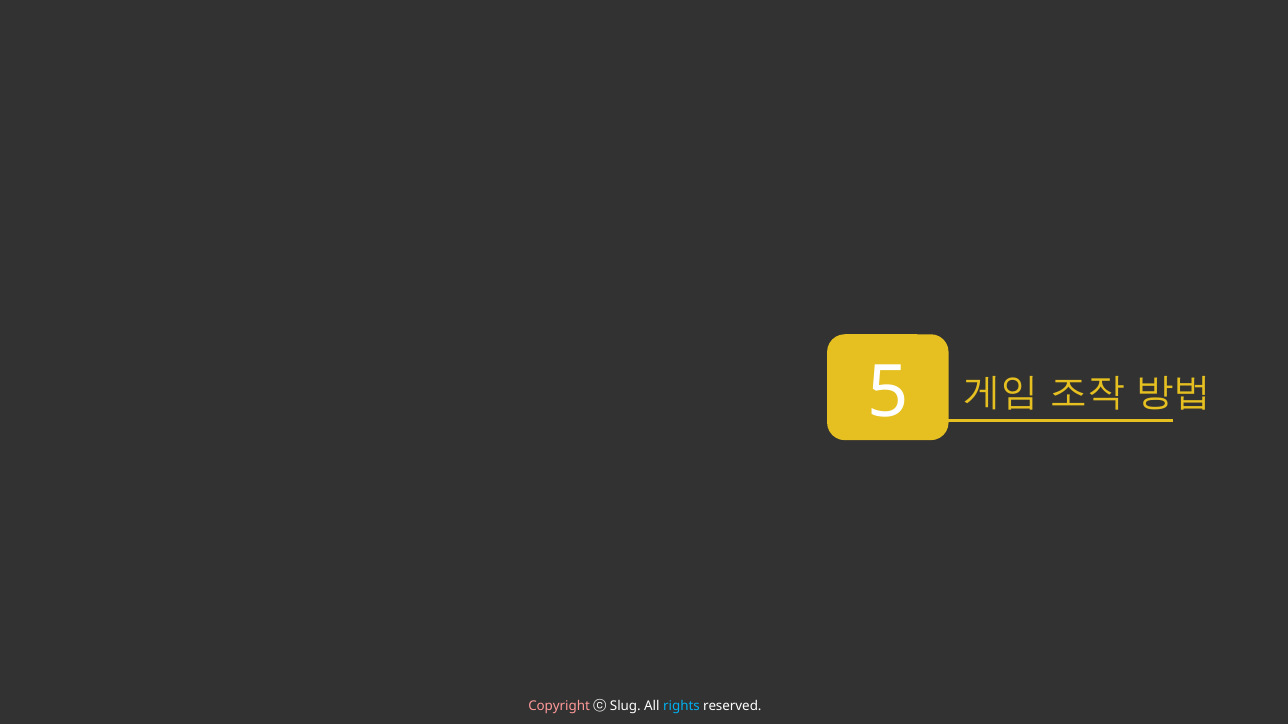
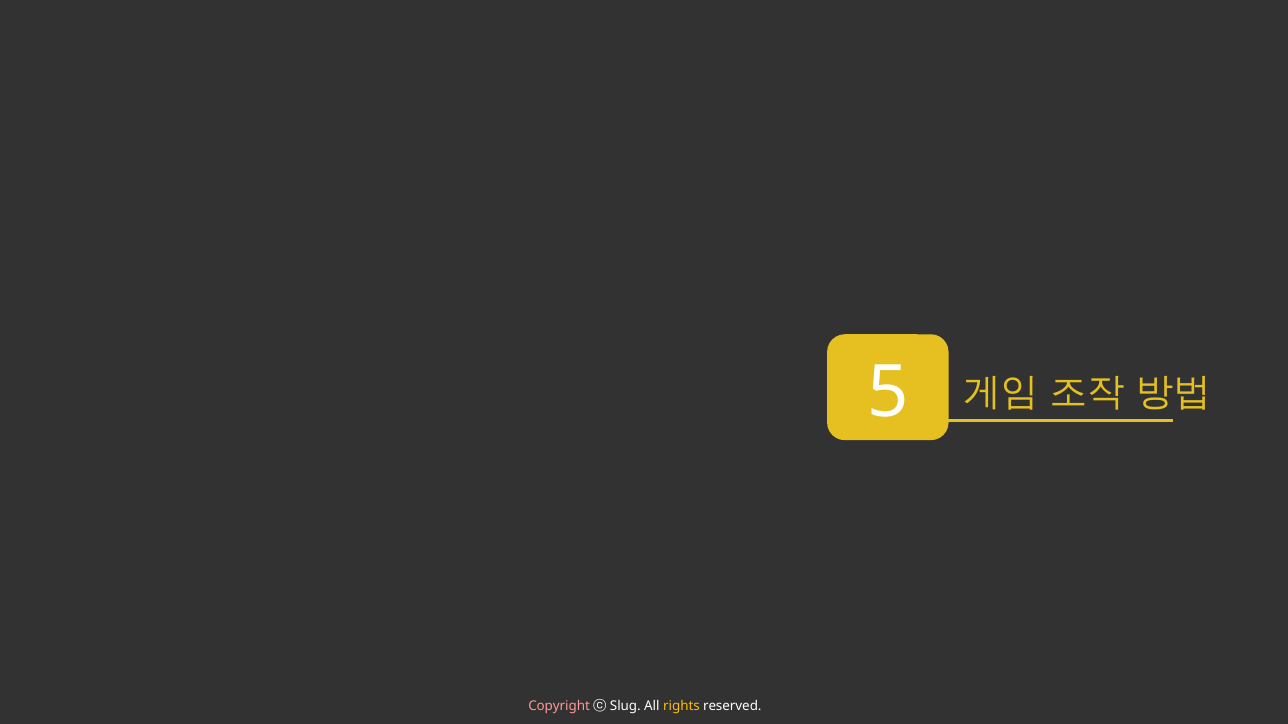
rights colour: light blue -> yellow (681, 706)
